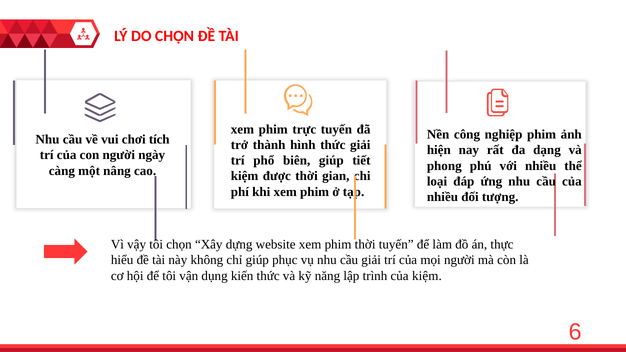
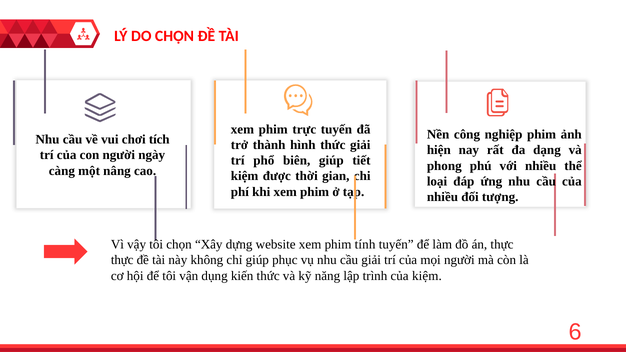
phim thời: thời -> tính (365, 245)
hiểu: hiểu -> thực (122, 260)
